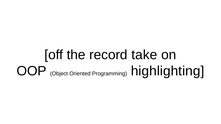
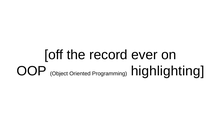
take: take -> ever (144, 55)
